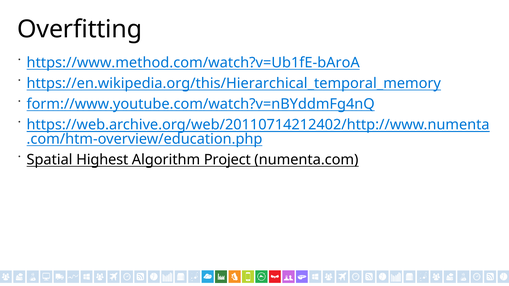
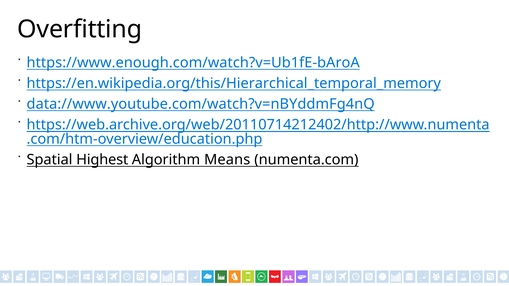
https://www.method.com/watch?v=Ub1fE-bAroA: https://www.method.com/watch?v=Ub1fE-bAroA -> https://www.enough.com/watch?v=Ub1fE-bAroA (193, 63)
form://www.youtube.com/watch?v=nBYddmFg4nQ: form://www.youtube.com/watch?v=nBYddmFg4nQ -> data://www.youtube.com/watch?v=nBYddmFg4nQ (201, 104)
Project: Project -> Means (227, 160)
